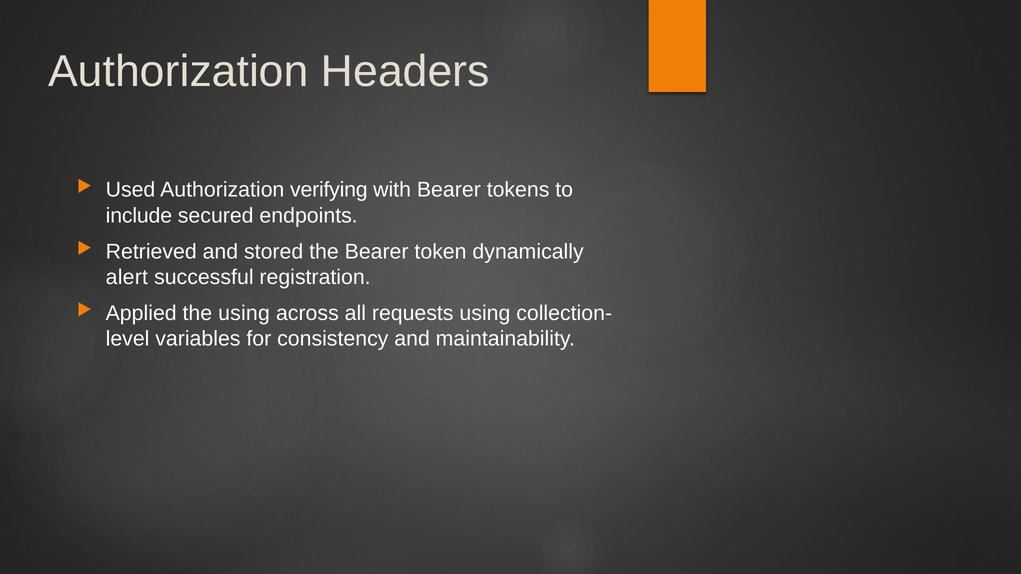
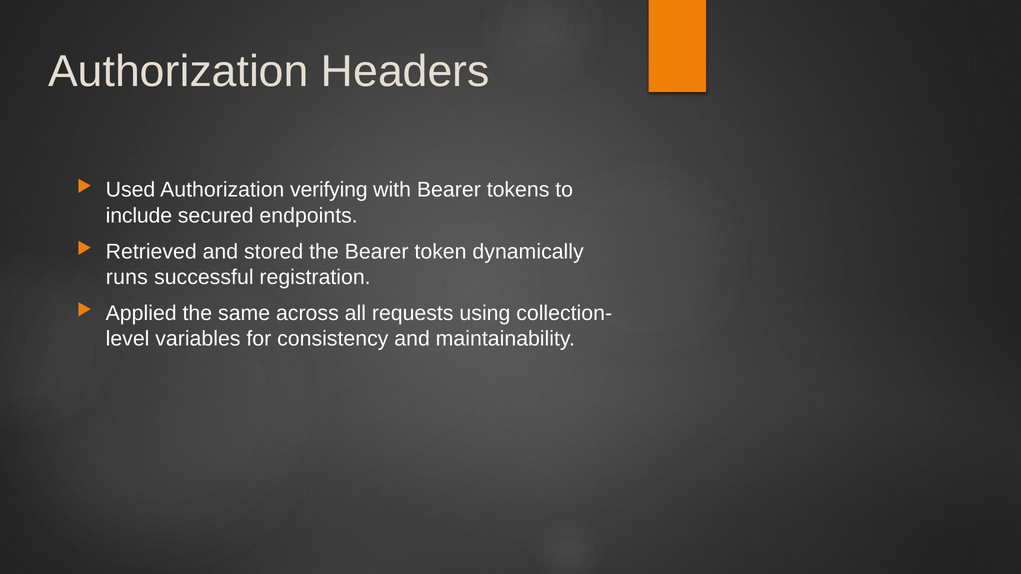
alert: alert -> runs (127, 277)
the using: using -> same (244, 314)
